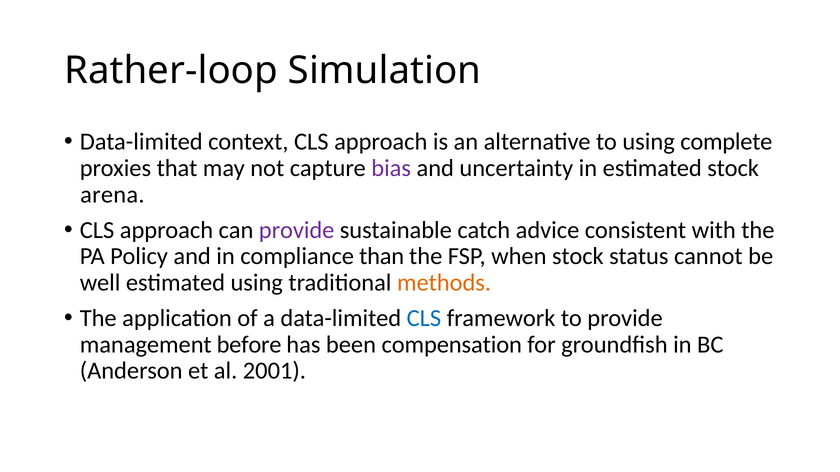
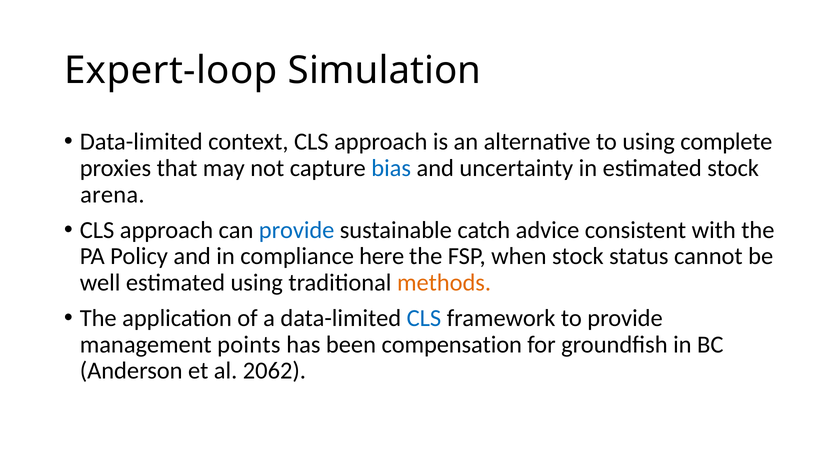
Rather-loop: Rather-loop -> Expert-loop (171, 71)
bias colour: purple -> blue (391, 168)
provide colour: purple -> blue (297, 230)
than: than -> here (382, 257)
before: before -> points (249, 345)
2001: 2001 -> 2062 (274, 371)
